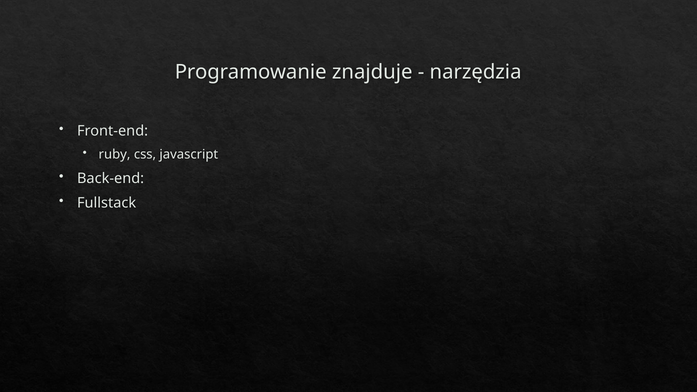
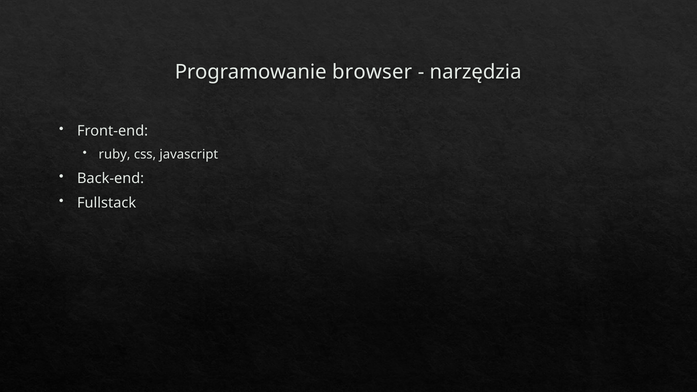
znajduje: znajduje -> browser (372, 72)
